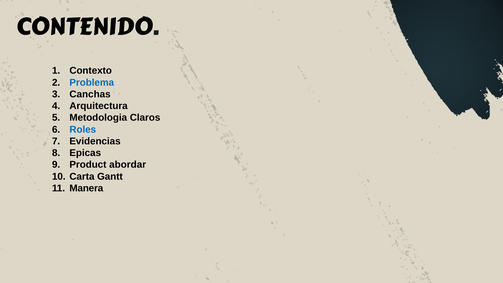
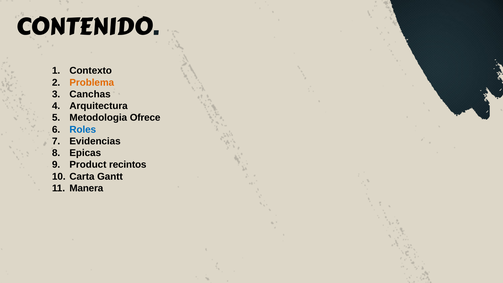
Problema colour: blue -> orange (92, 82)
Claros: Claros -> Ofrece (145, 118)
abordar: abordar -> recintos (128, 165)
